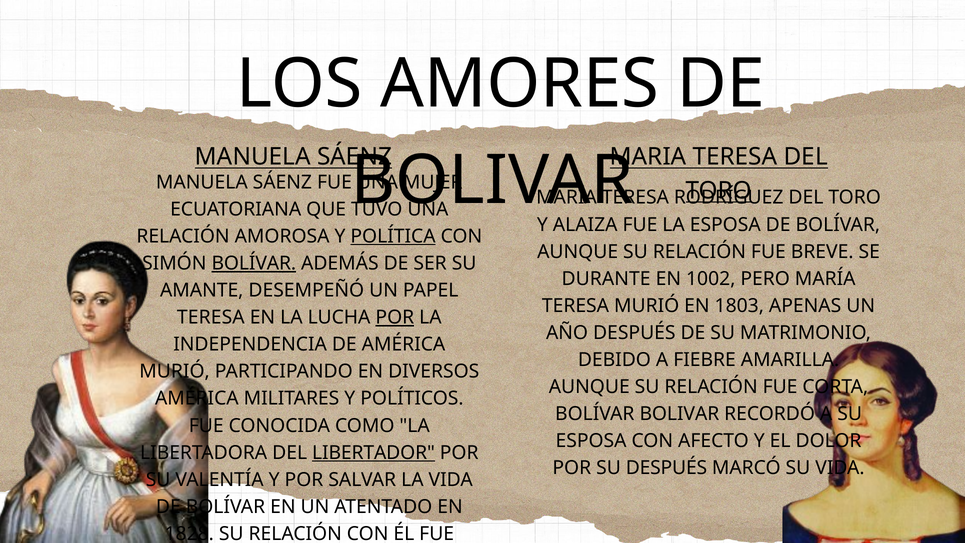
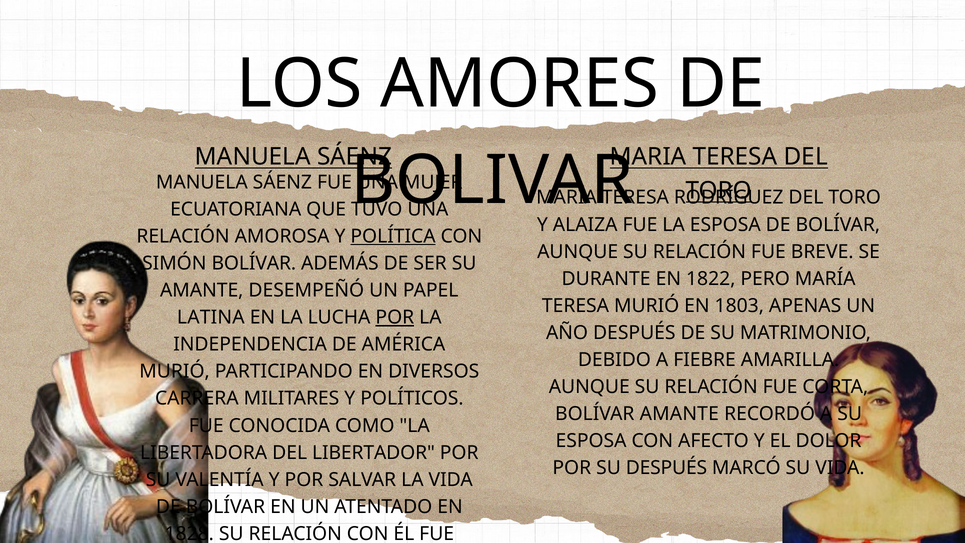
BOLÍVAR underline: present -> none (254, 263)
1002: 1002 -> 1822 (711, 279)
TERESA: TERESA -> LATINA (211, 317)
AMÉRICA: AMÉRICA -> CARRERA (197, 398)
BOLÍVAR BOLIVAR: BOLIVAR -> AMANTE (679, 414)
LIBERTADOR underline: present -> none (374, 453)
